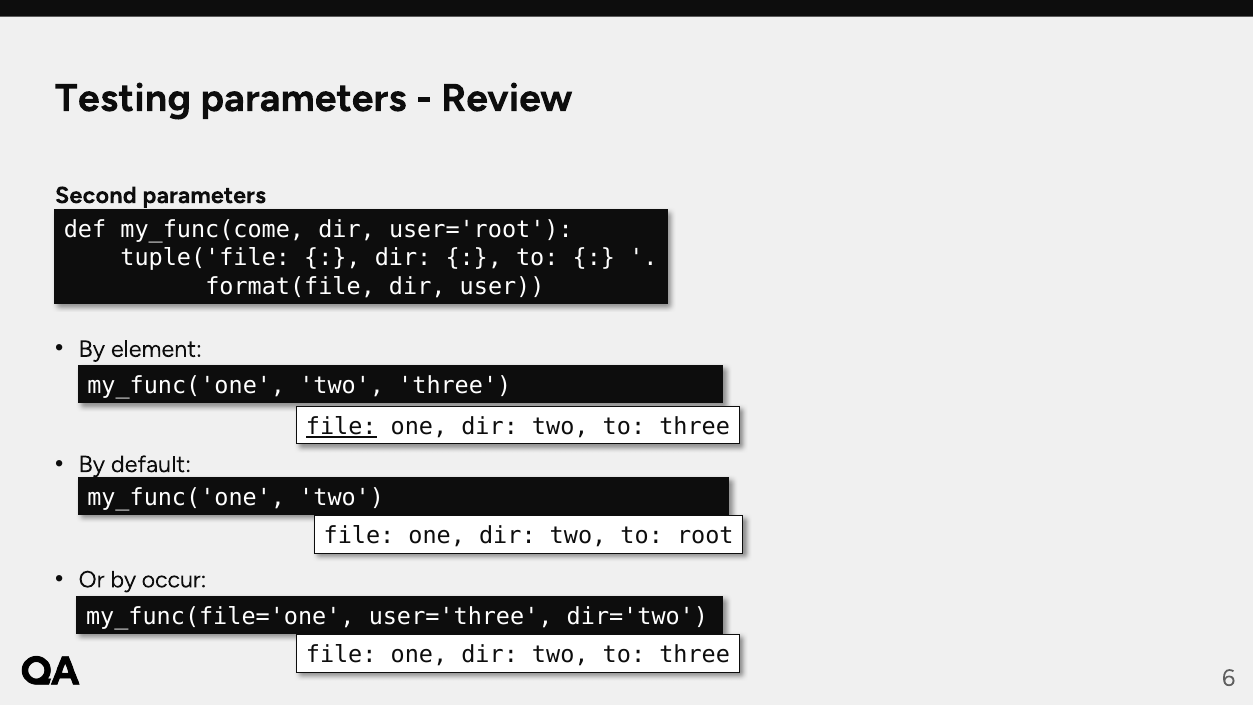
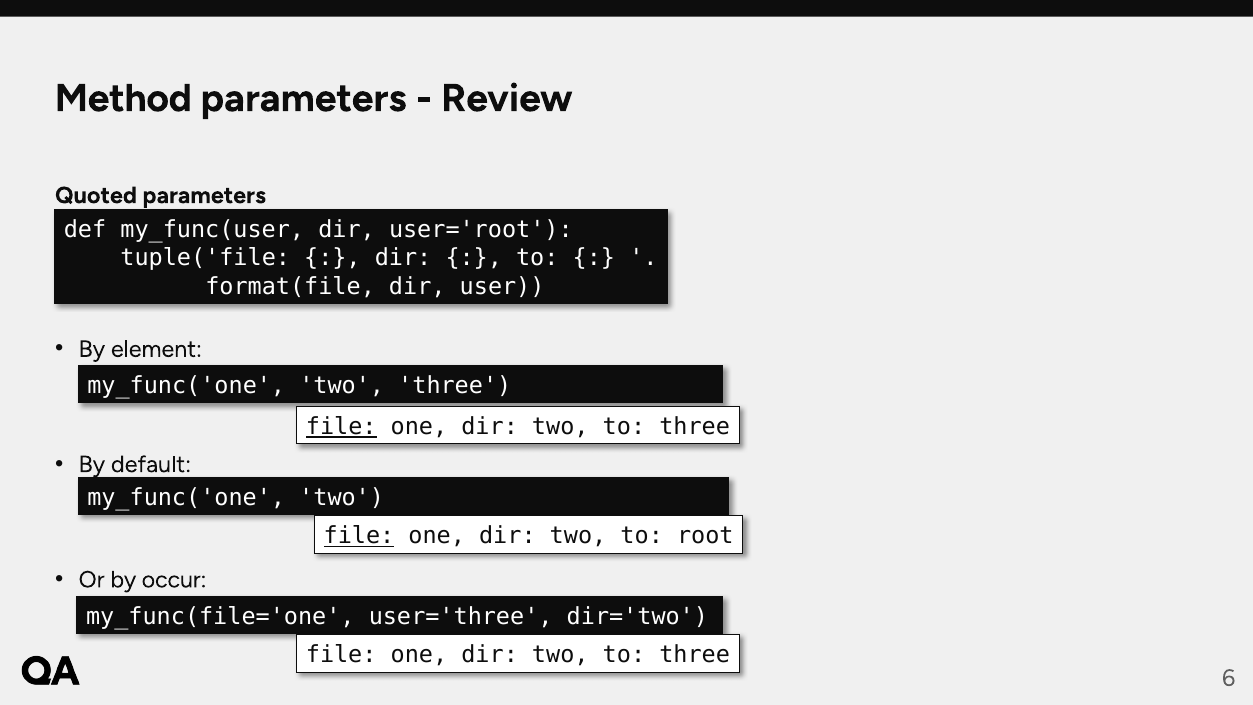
Testing: Testing -> Method (123, 98)
Second: Second -> Quoted (96, 195)
my_func(come: my_func(come -> my_func(user (212, 230)
file underline: none -> present (359, 536)
